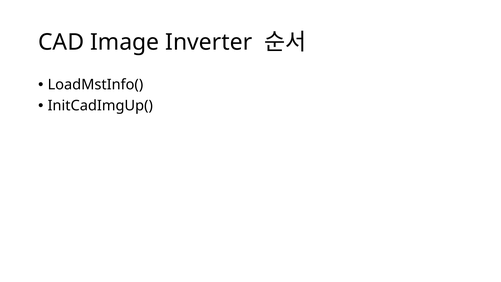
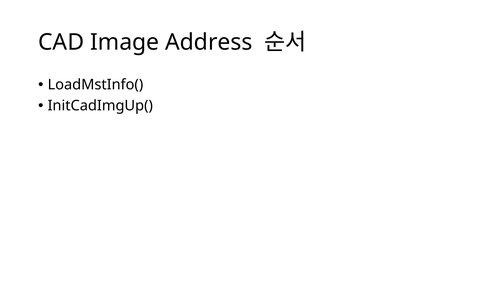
Inverter: Inverter -> Address (209, 42)
